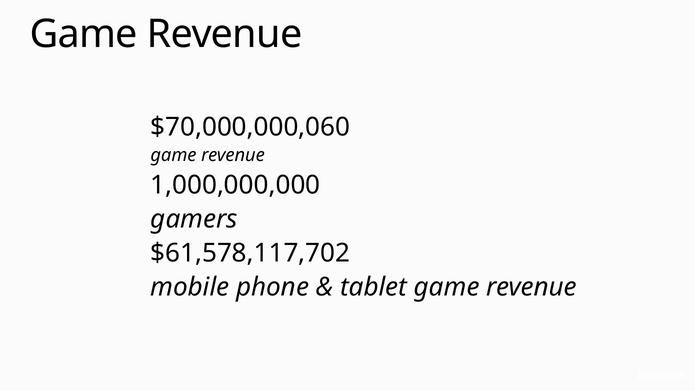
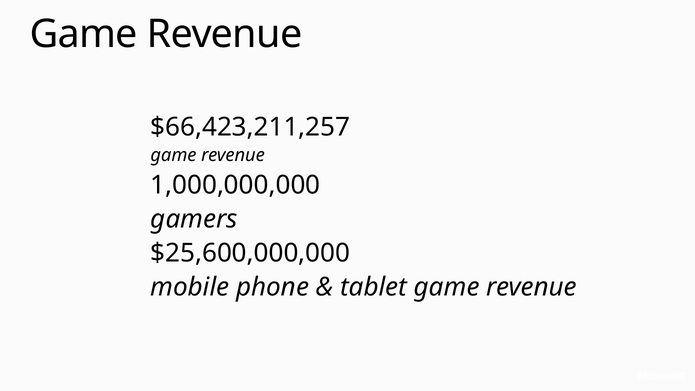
$70,000,000,060: $70,000,000,060 -> $66,423,211,257 (250, 127)
$61,578,117,702: $61,578,117,702 -> $25,600,000,000 (250, 253)
